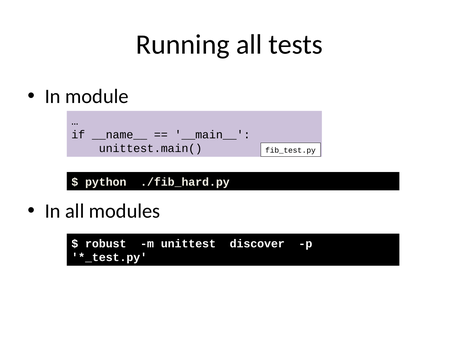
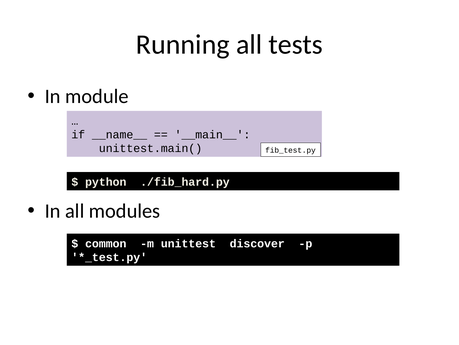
robust: robust -> common (106, 243)
